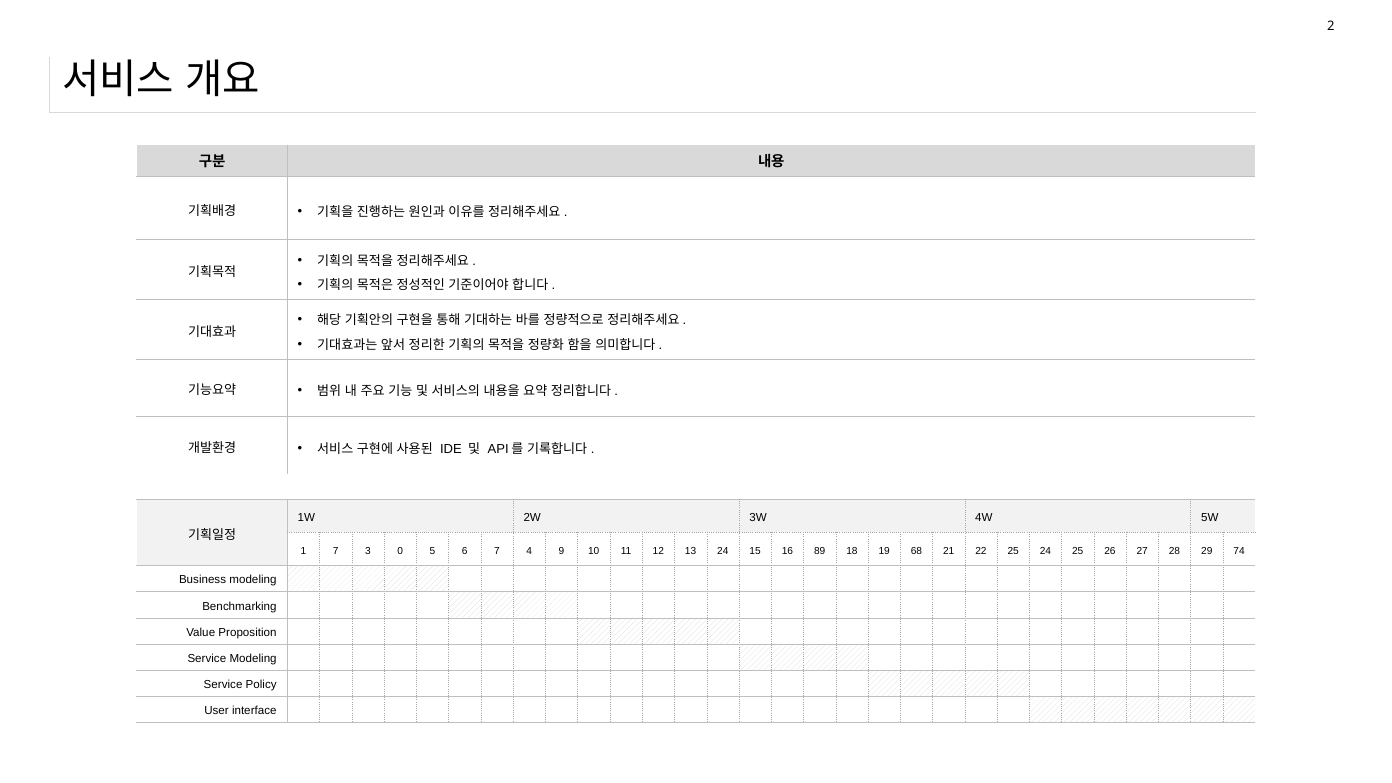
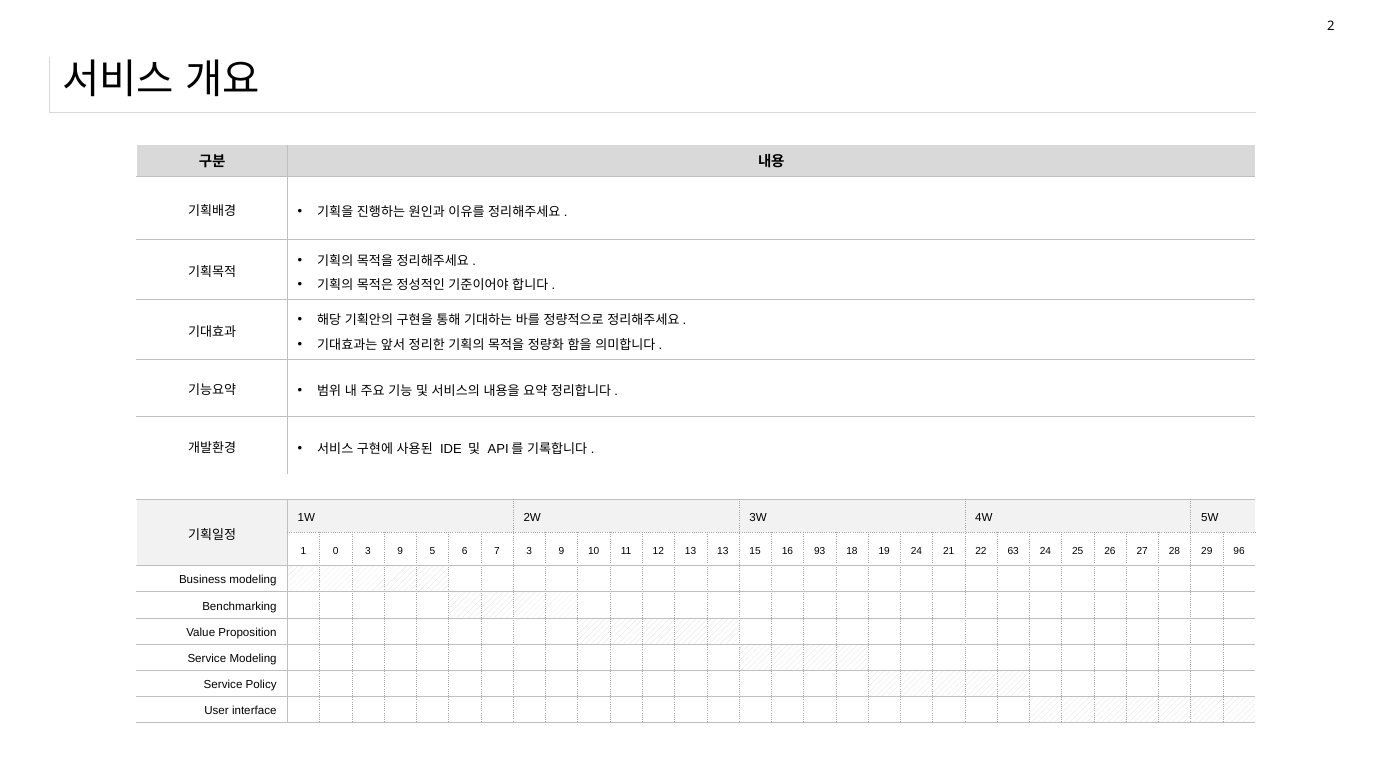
1 7: 7 -> 0 (336, 551)
0: 0 -> 9 (400, 551)
7 4: 4 -> 3 (529, 551)
13 24: 24 -> 13 (723, 551)
89: 89 -> 93 (820, 551)
19 68: 68 -> 24 (916, 551)
22 25: 25 -> 63 (1013, 551)
74: 74 -> 96 (1239, 551)
